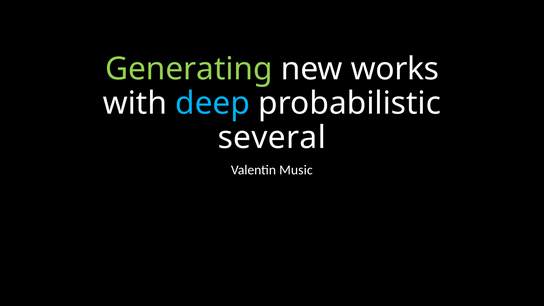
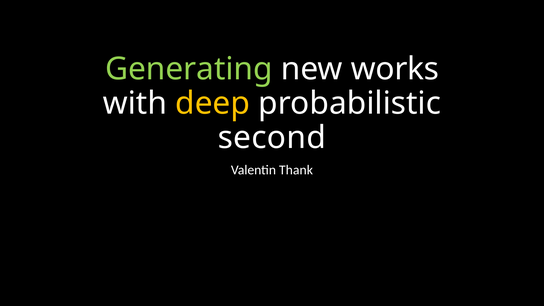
deep colour: light blue -> yellow (213, 103)
several: several -> second (272, 138)
Music: Music -> Thank (296, 170)
